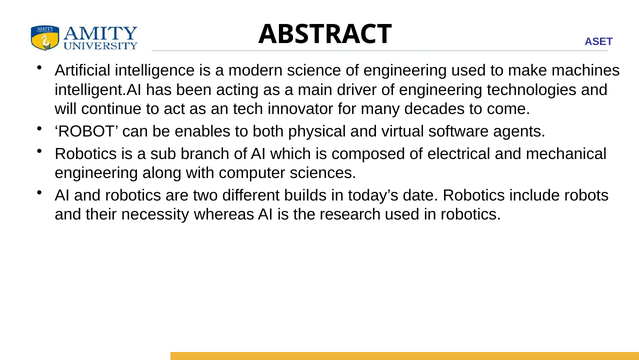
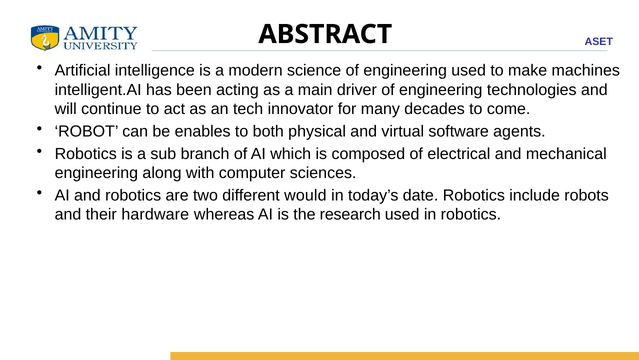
builds: builds -> would (305, 195)
necessity: necessity -> hardware (155, 214)
